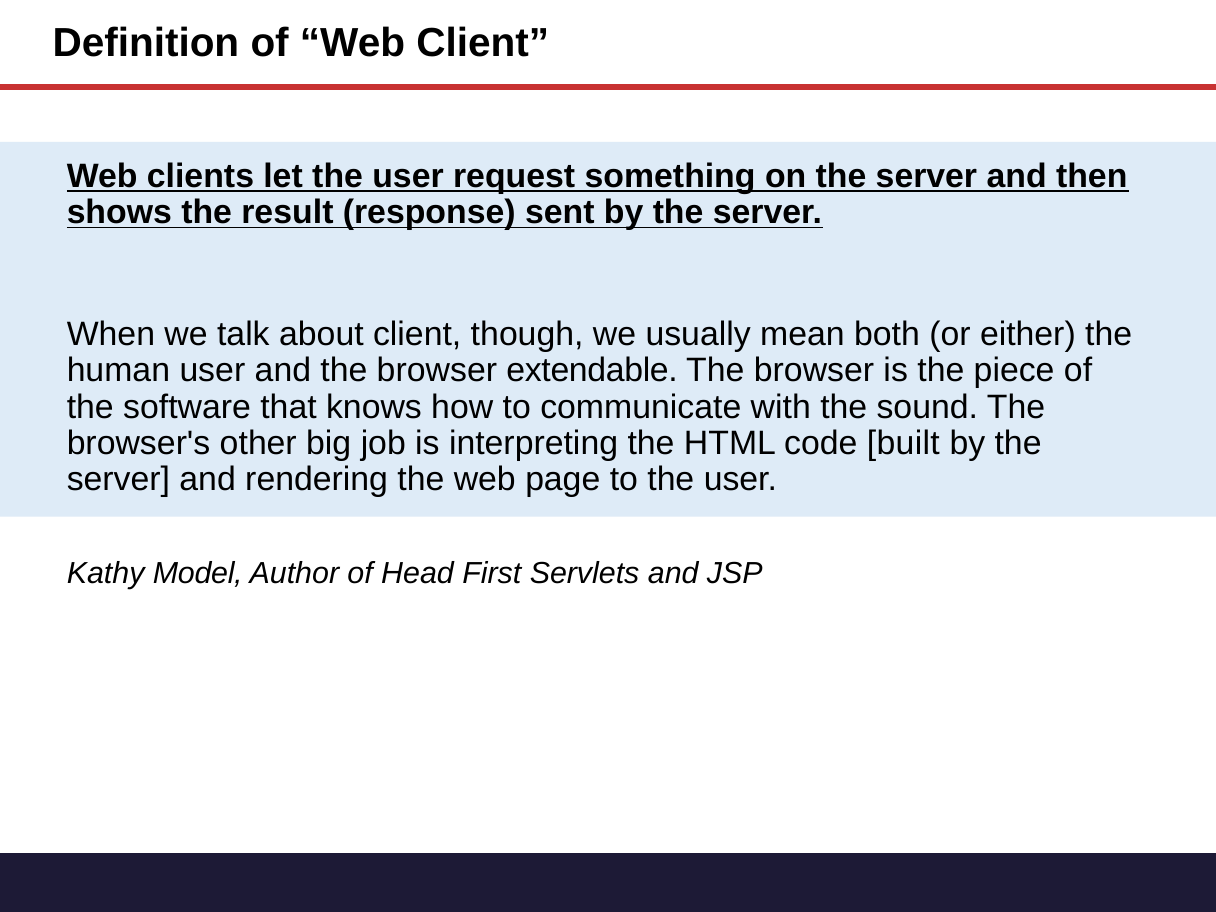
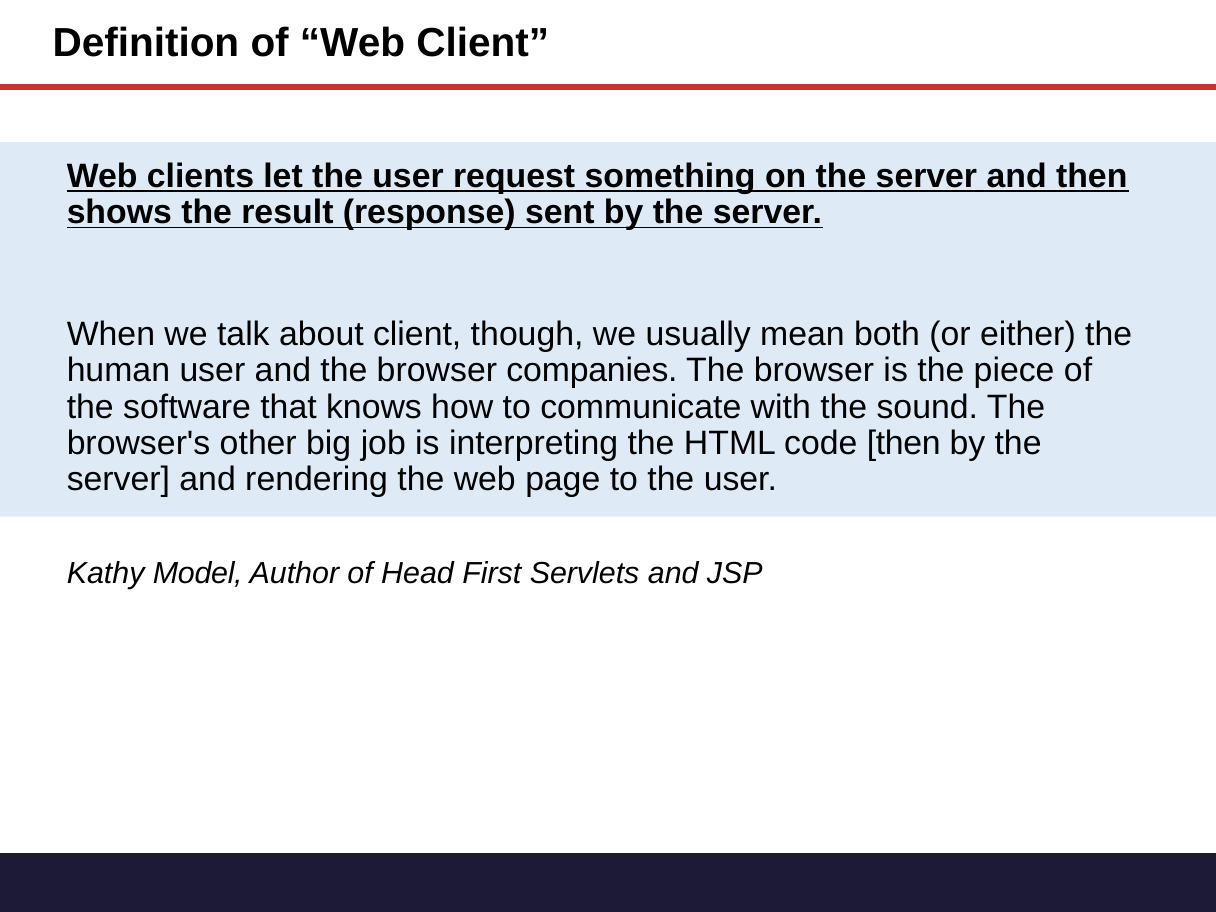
extendable: extendable -> companies (592, 370)
code built: built -> then (904, 443)
